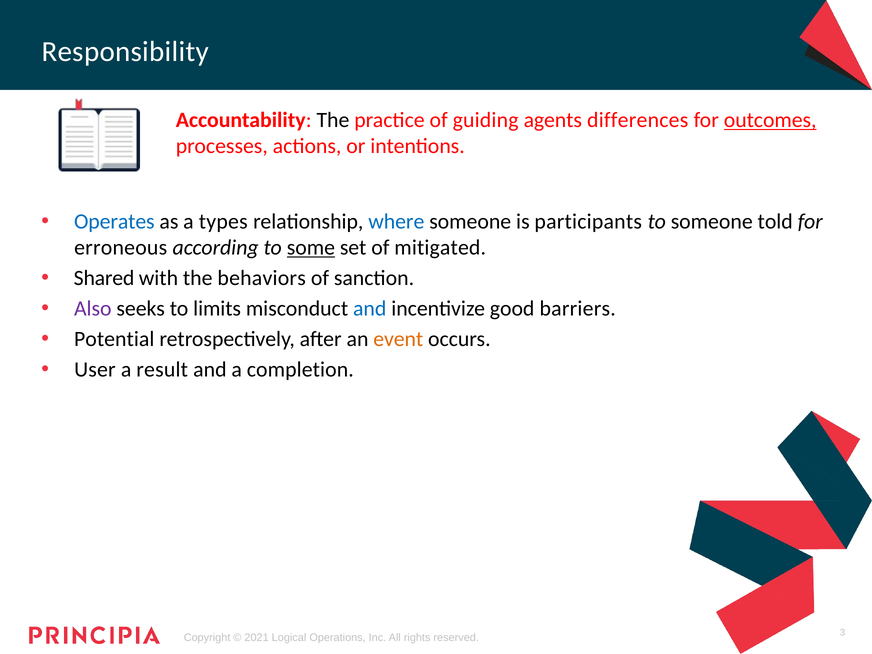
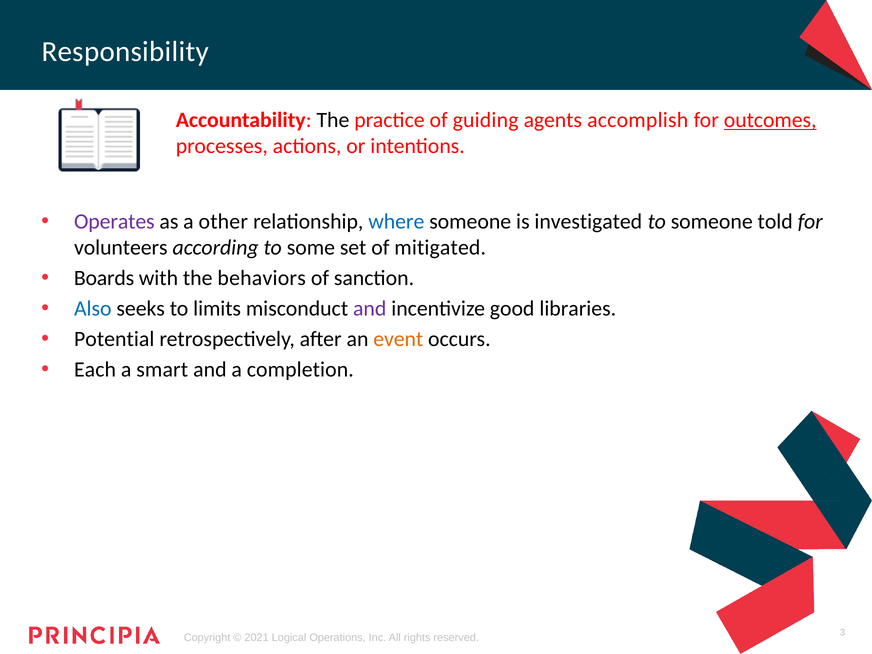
differences: differences -> accomplish (638, 120)
Operates colour: blue -> purple (114, 222)
types: types -> other (223, 222)
participants: participants -> investigated (588, 222)
erroneous: erroneous -> volunteers (121, 248)
some underline: present -> none (311, 248)
Shared: Shared -> Boards (104, 278)
Also colour: purple -> blue (93, 309)
and colour: blue -> purple (370, 309)
barriers: barriers -> libraries (578, 309)
User: User -> Each (95, 370)
result: result -> smart (162, 370)
